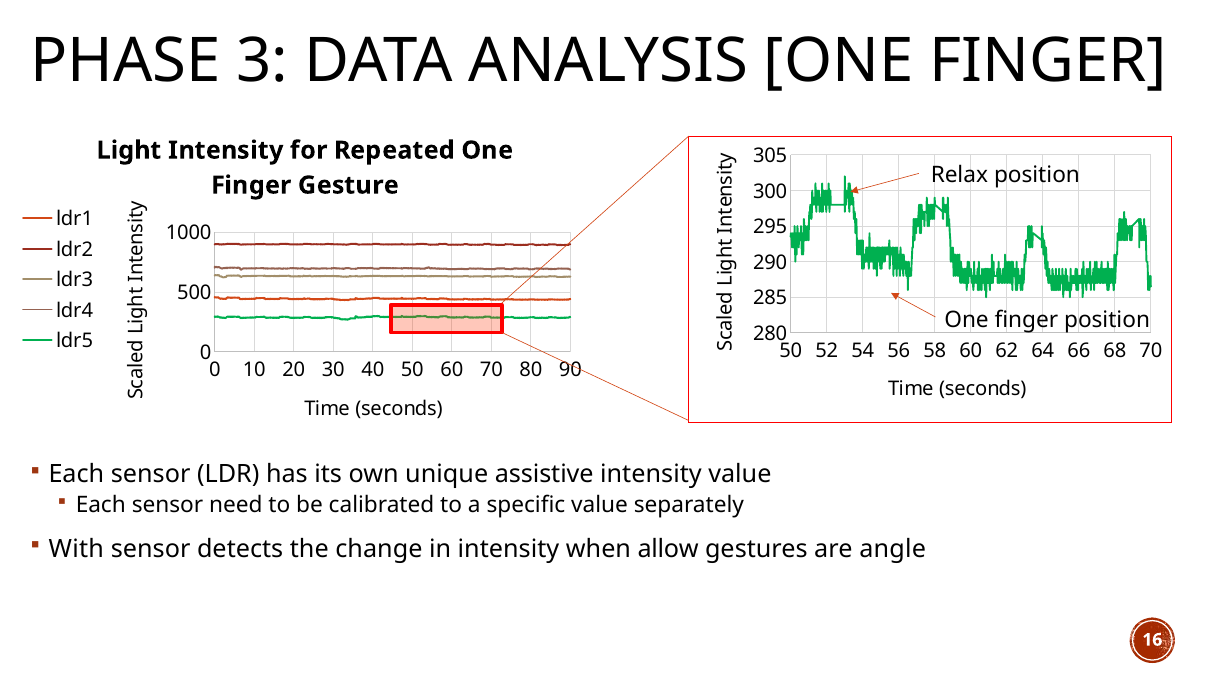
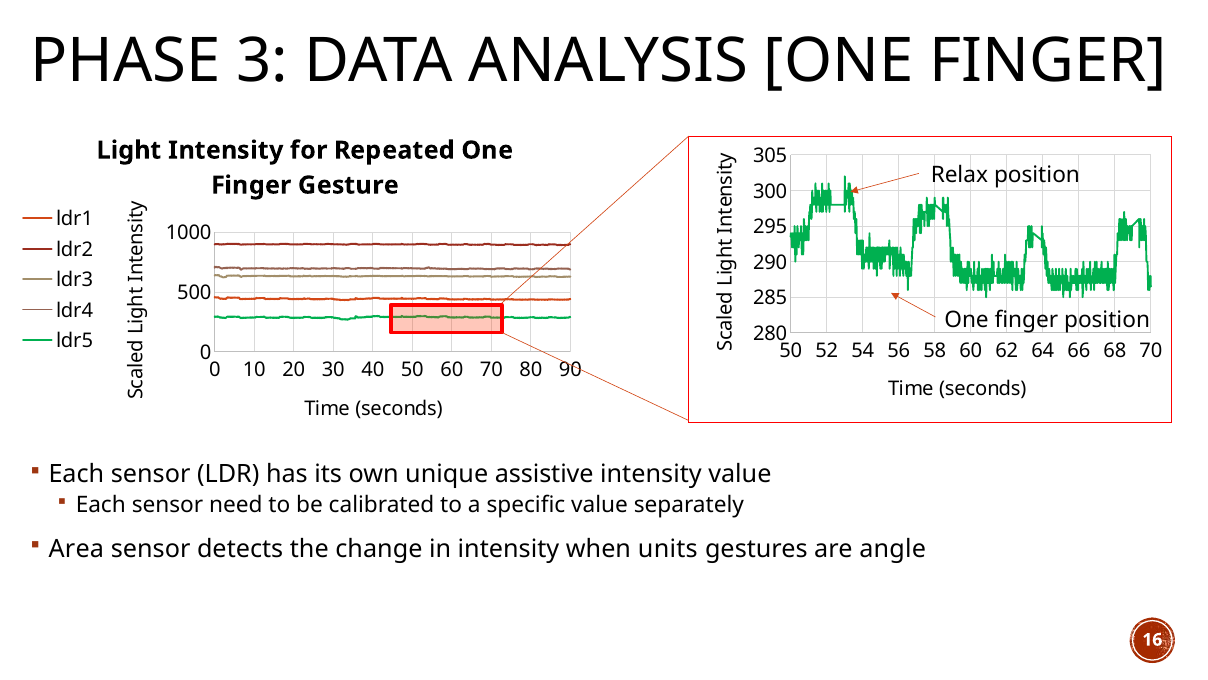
With: With -> Area (76, 548)
allow: allow -> units (668, 548)
